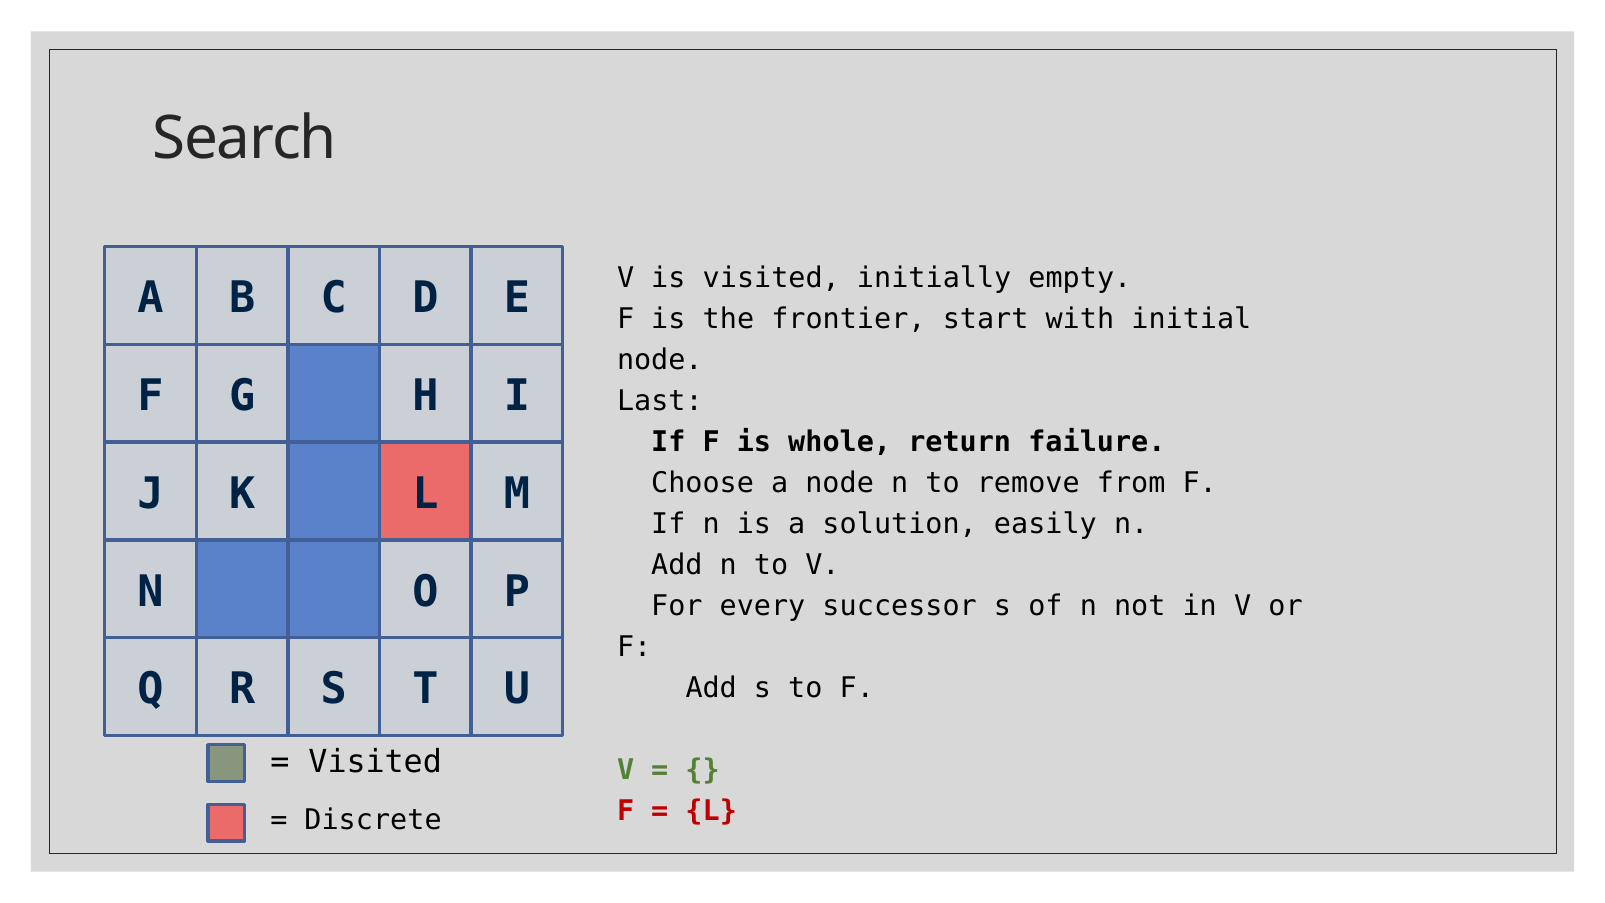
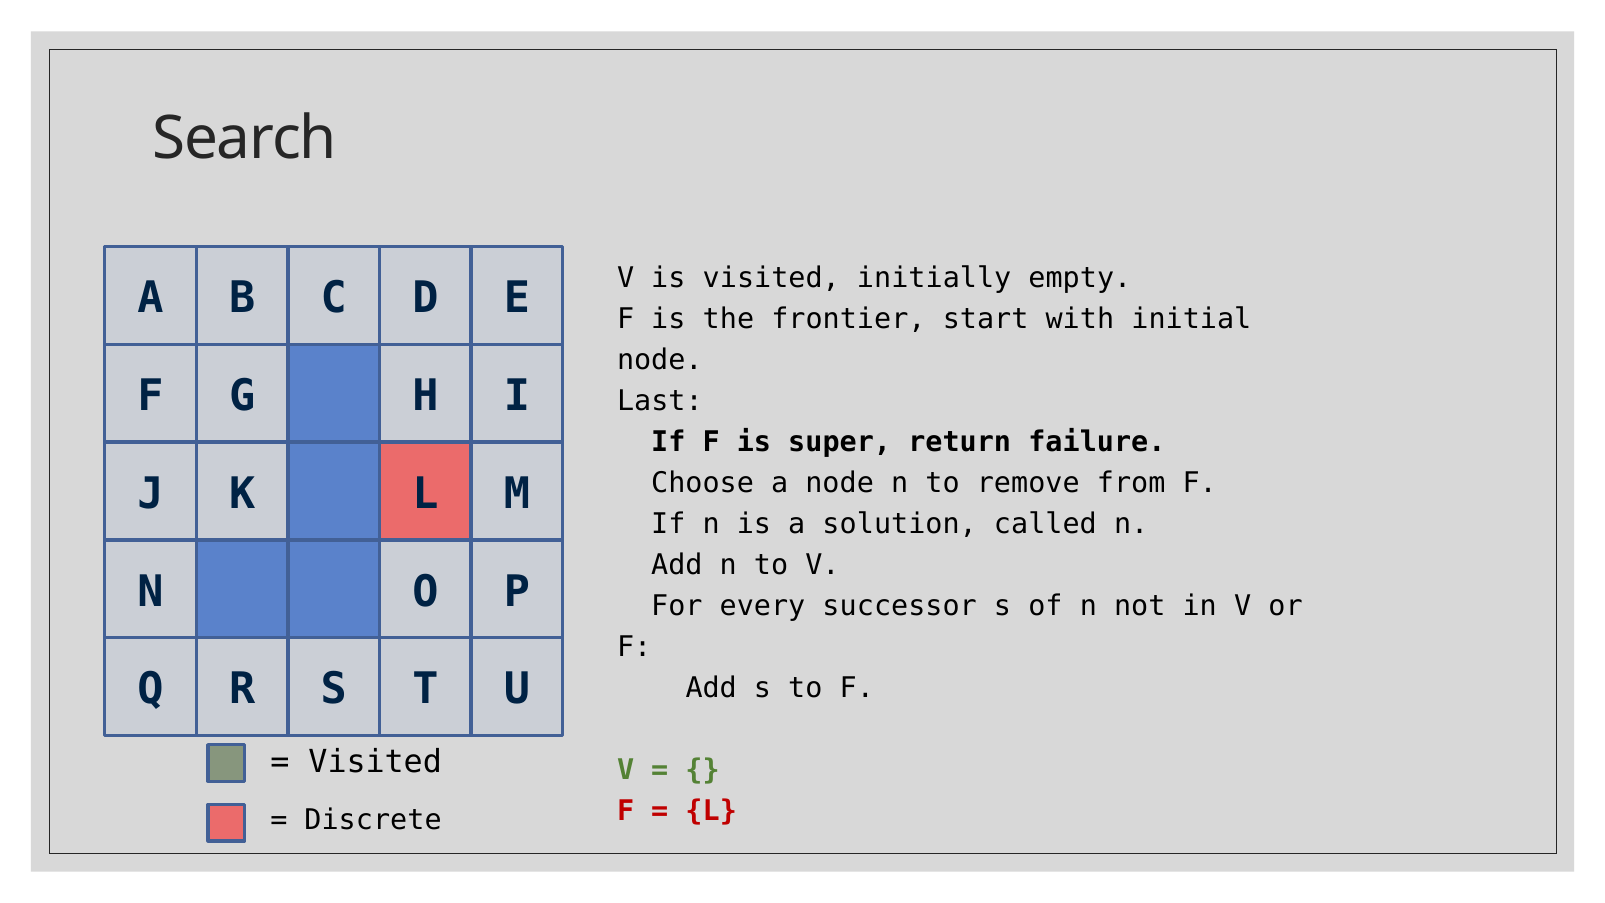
whole: whole -> super (840, 442)
easily: easily -> called (1045, 524)
